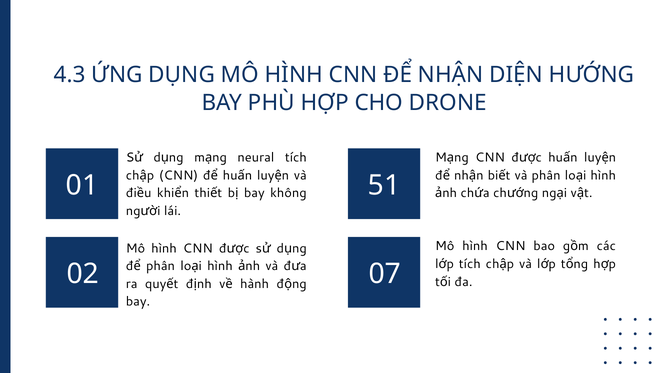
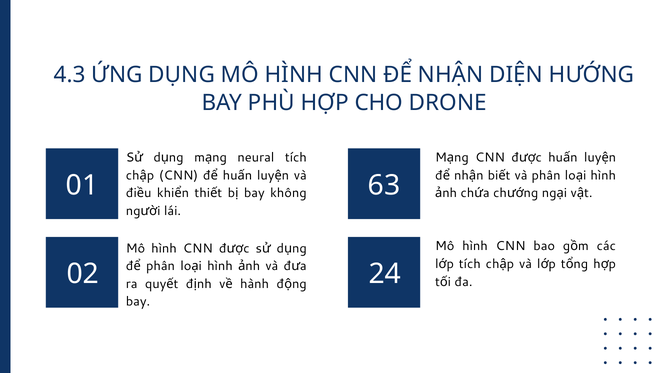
51: 51 -> 63 (384, 185)
07: 07 -> 24 (385, 274)
